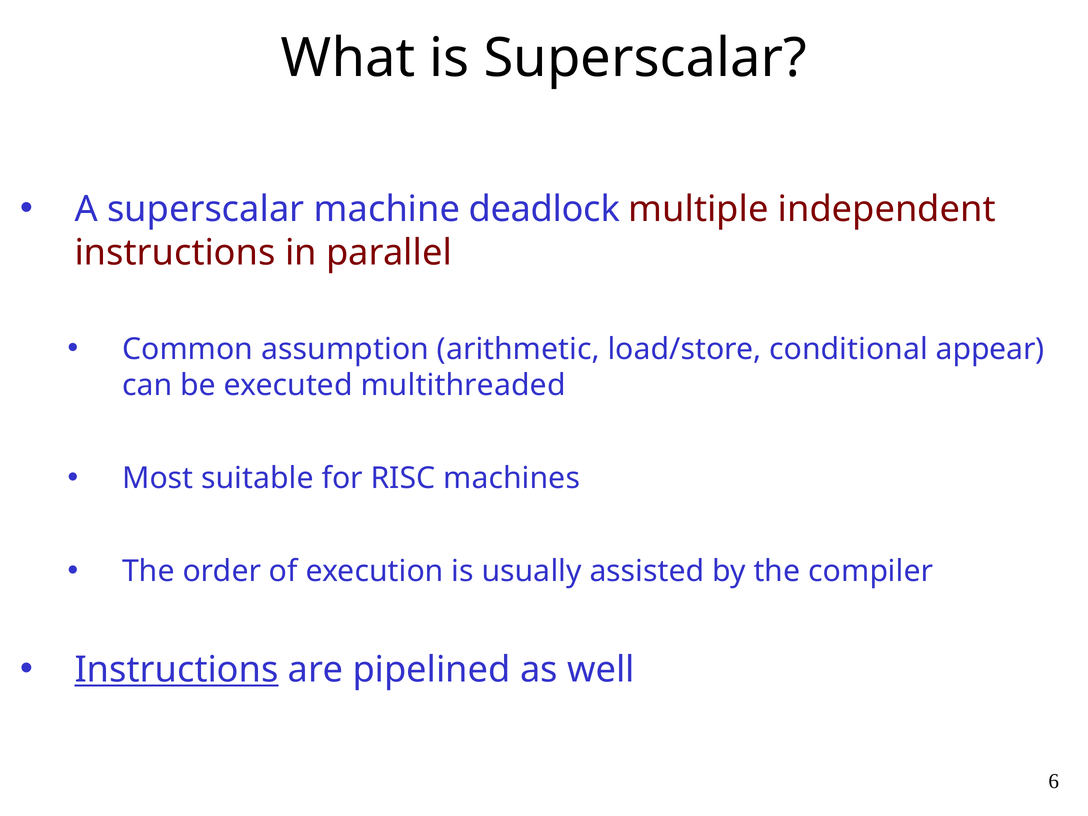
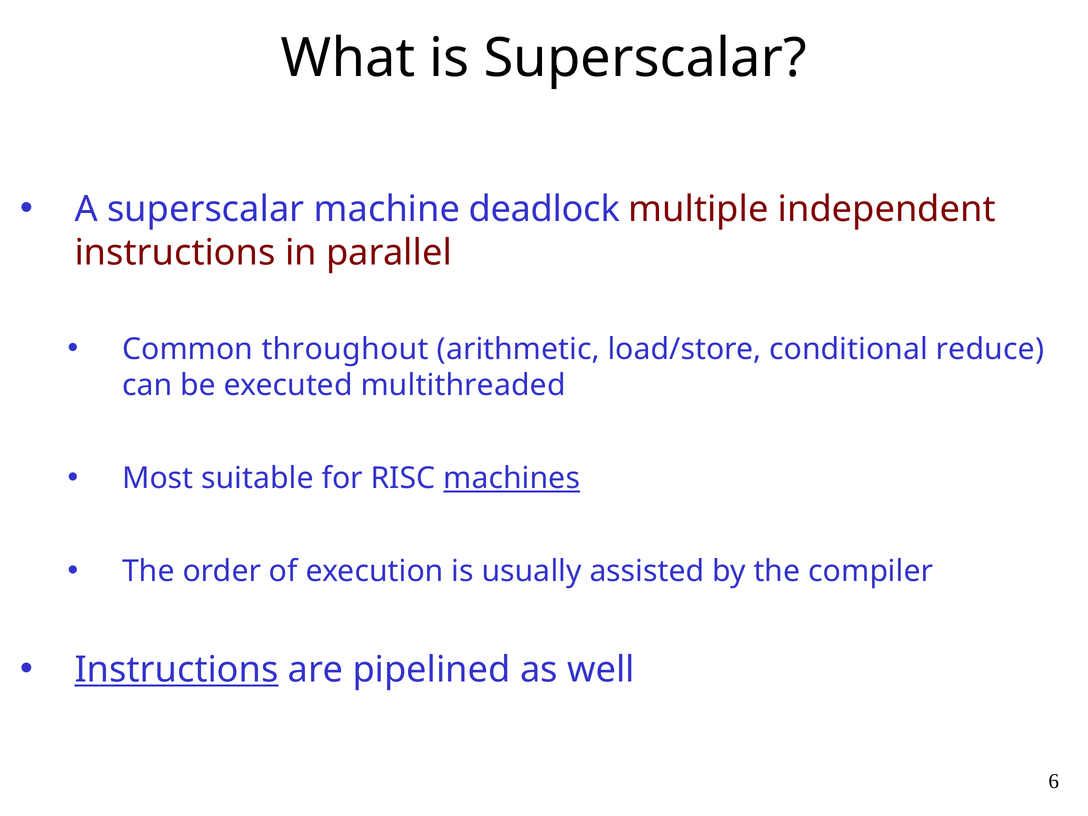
assumption: assumption -> throughout (345, 349)
appear: appear -> reduce (990, 349)
machines underline: none -> present (512, 478)
